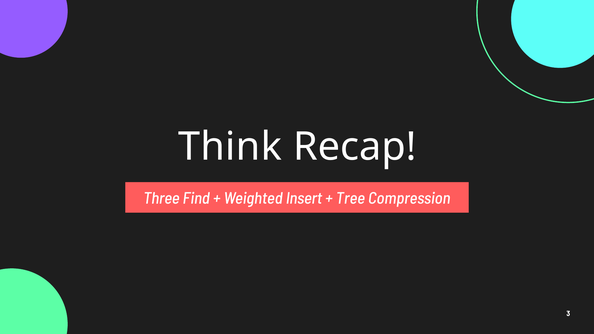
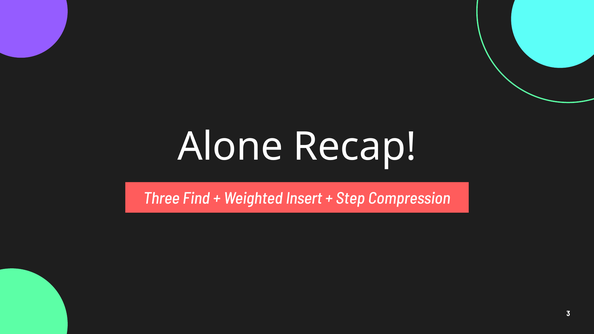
Think: Think -> Alone (230, 147)
Tree: Tree -> Step (350, 199)
